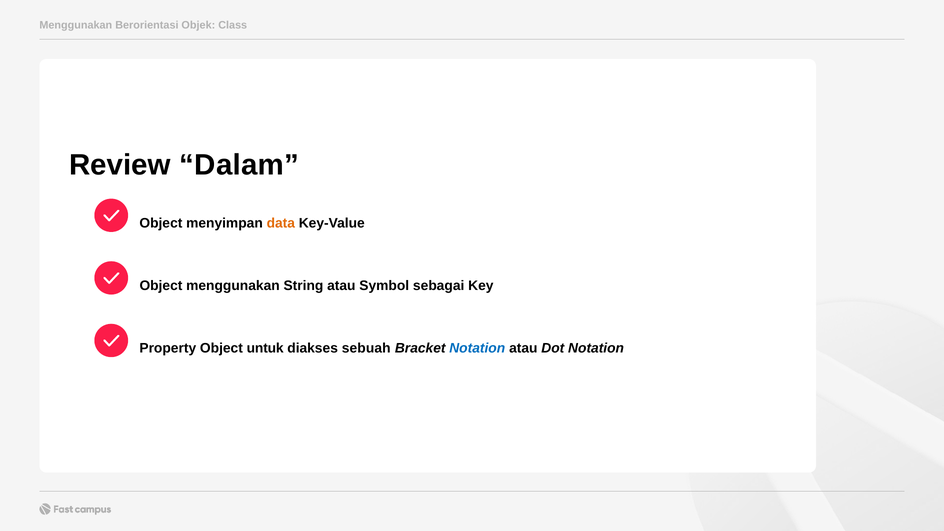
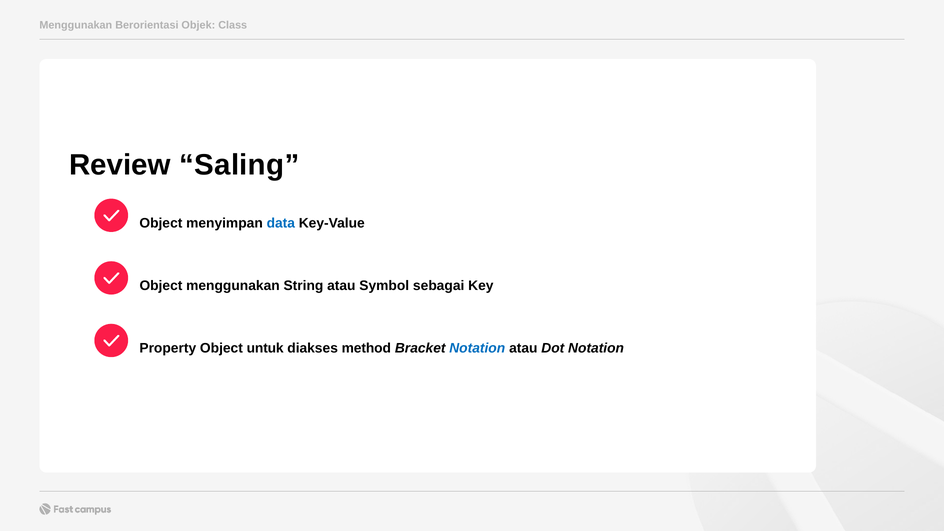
Dalam: Dalam -> Saling (239, 165)
data colour: orange -> blue (281, 223)
sebuah: sebuah -> method (366, 348)
